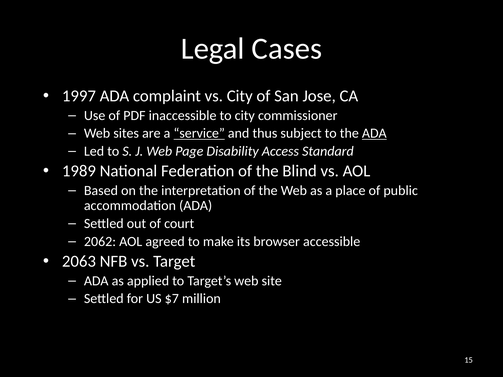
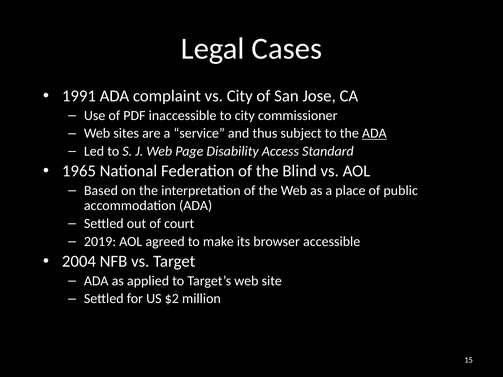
1997: 1997 -> 1991 (79, 96)
service underline: present -> none (199, 133)
1989: 1989 -> 1965 (79, 171)
2062: 2062 -> 2019 (100, 242)
2063: 2063 -> 2004 (79, 262)
$7: $7 -> $2 (172, 299)
